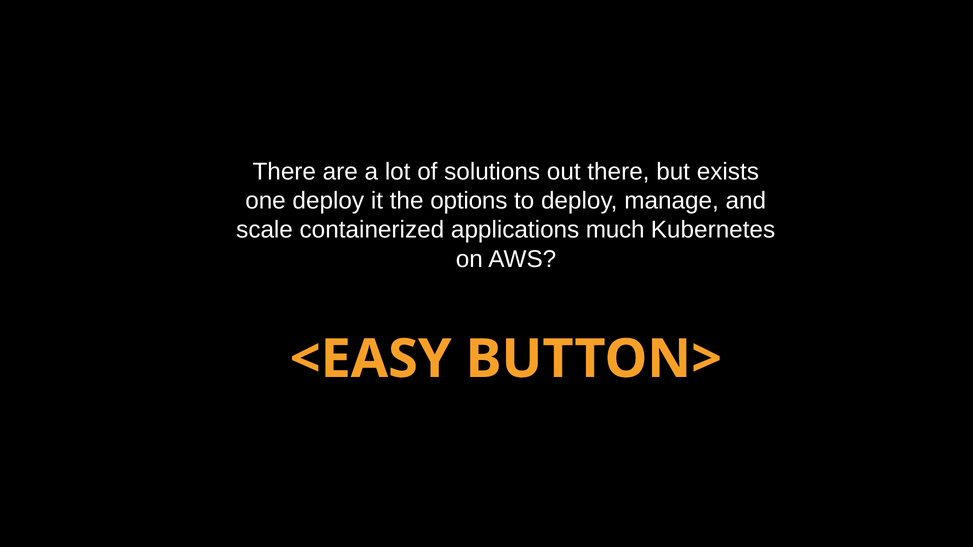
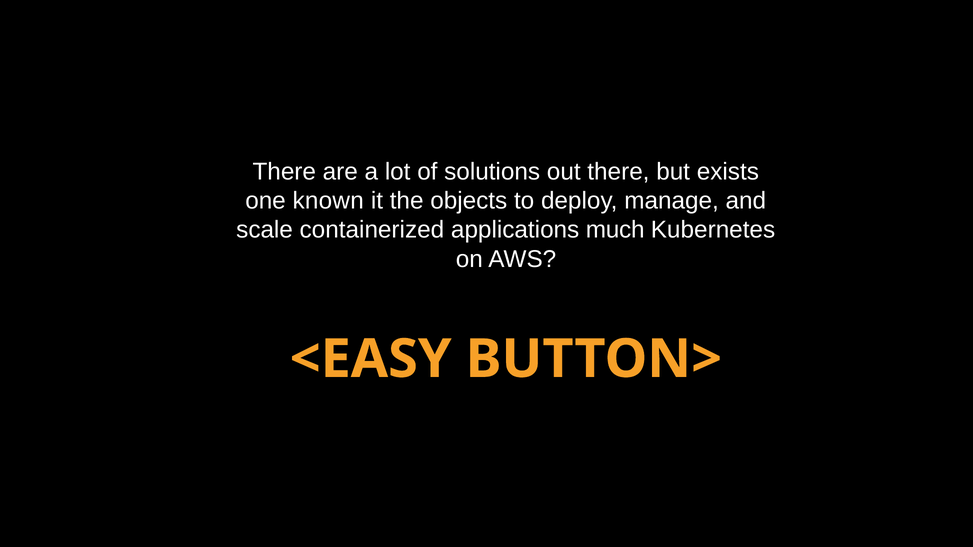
one deploy: deploy -> known (328, 201)
options: options -> objects (469, 201)
